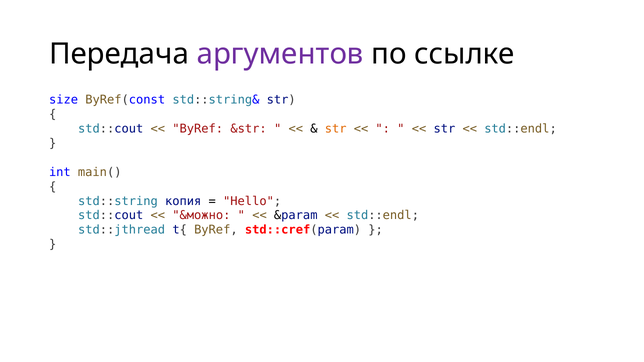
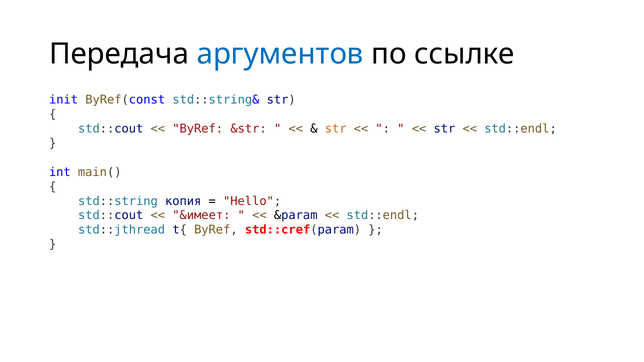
аргументов colour: purple -> blue (280, 54)
size: size -> init (64, 100)
&можно: &можно -> &имеет (201, 216)
